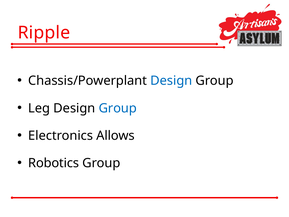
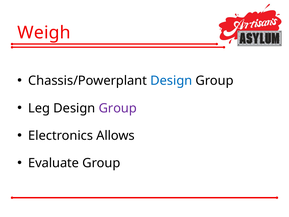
Ripple: Ripple -> Weigh (44, 33)
Group colour: blue -> purple (118, 108)
Robotics: Robotics -> Evaluate (54, 163)
